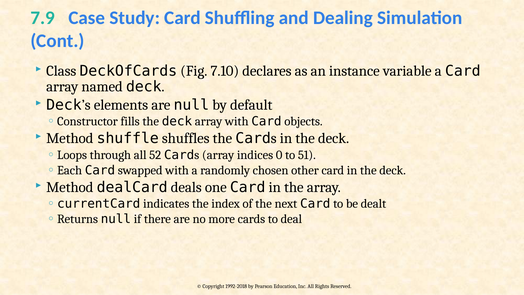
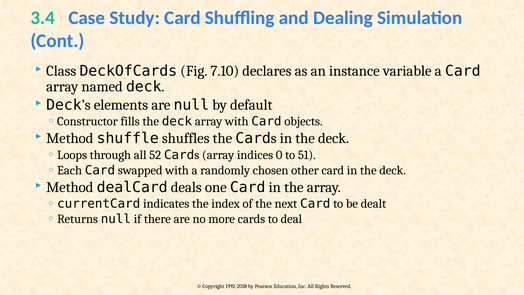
7.9: 7.9 -> 3.4 (43, 18)
